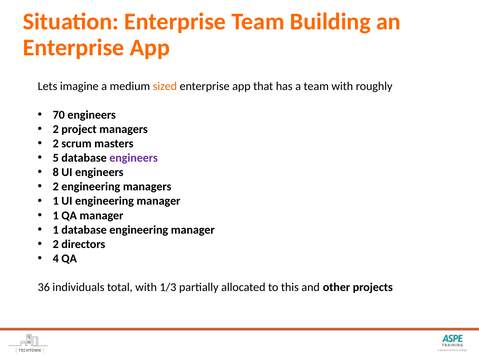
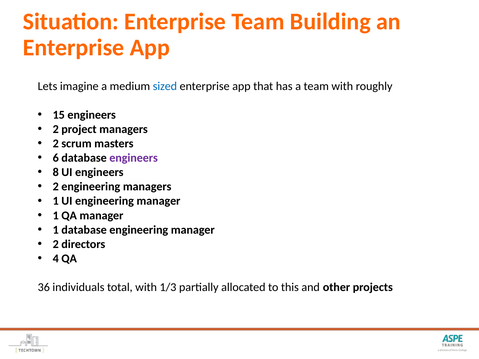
sized colour: orange -> blue (165, 86)
70: 70 -> 15 (59, 115)
5: 5 -> 6 (56, 158)
